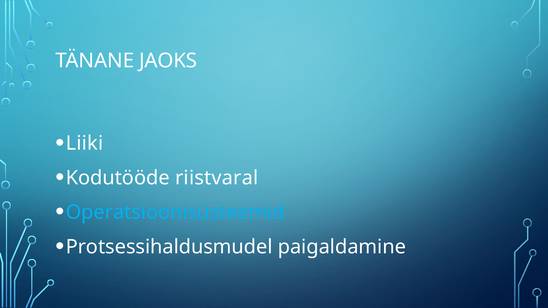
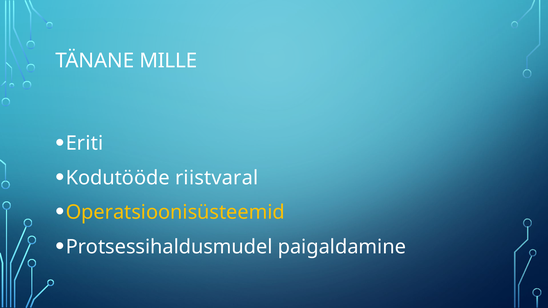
JAOKS: JAOKS -> MILLE (168, 61)
Liiki: Liiki -> Eriti (84, 144)
Operatsioonisüsteemid colour: light blue -> yellow (175, 212)
